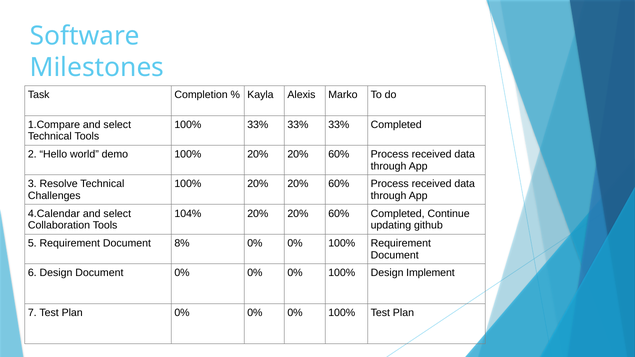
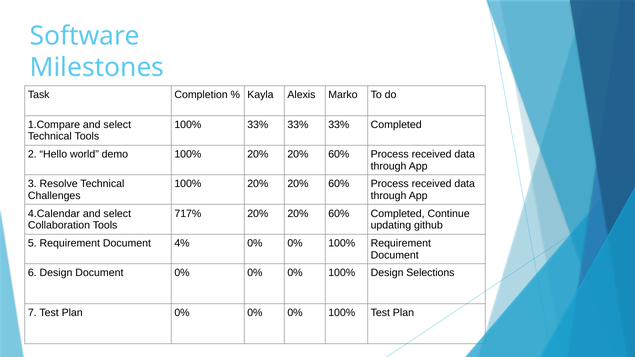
104%: 104% -> 717% (188, 214)
8%: 8% -> 4% (182, 244)
Implement: Implement -> Selections (430, 273)
